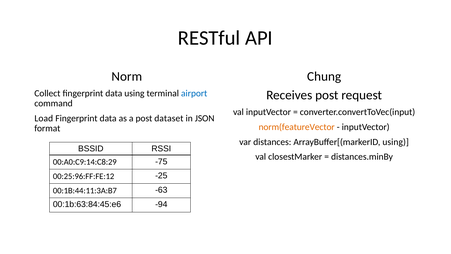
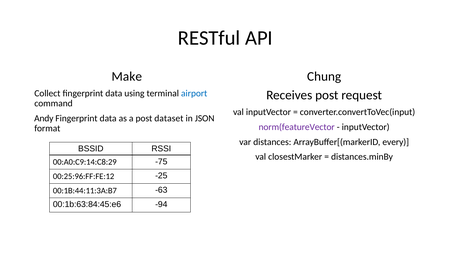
Norm: Norm -> Make (127, 76)
Load: Load -> Andy (44, 118)
norm(featureVector colour: orange -> purple (297, 127)
ArrayBuffer[(markerID using: using -> every (396, 142)
